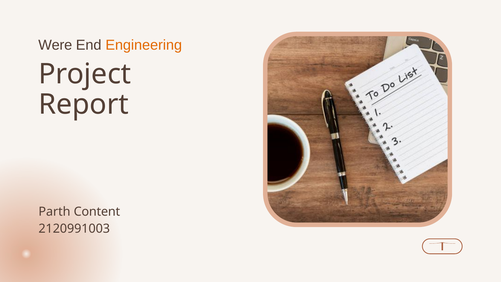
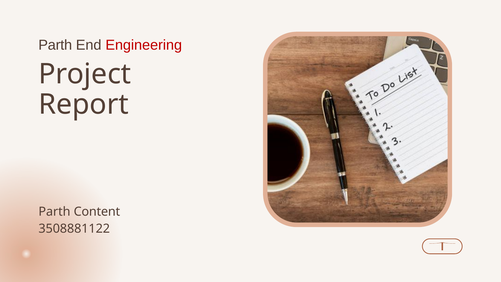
Were: Were -> Parth (55, 45)
Engineering colour: orange -> red (144, 45)
2120991003: 2120991003 -> 3508881122 (74, 229)
